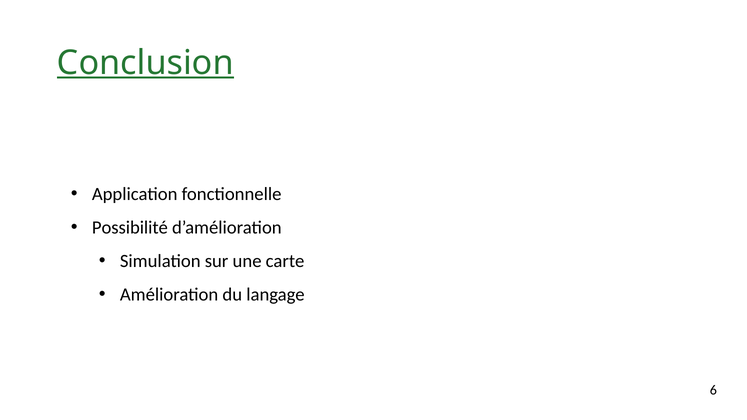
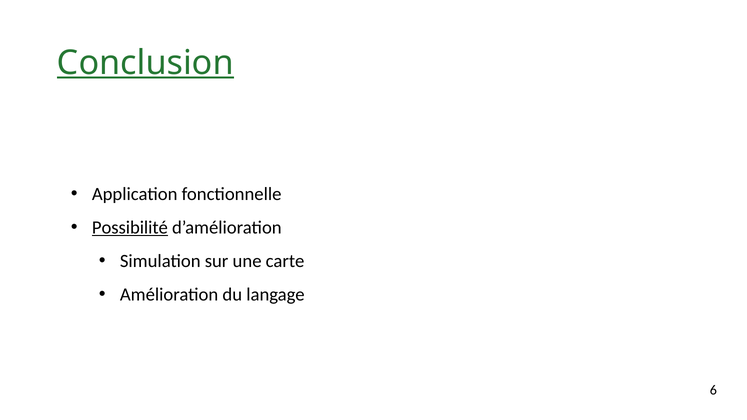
Possibilité underline: none -> present (130, 228)
